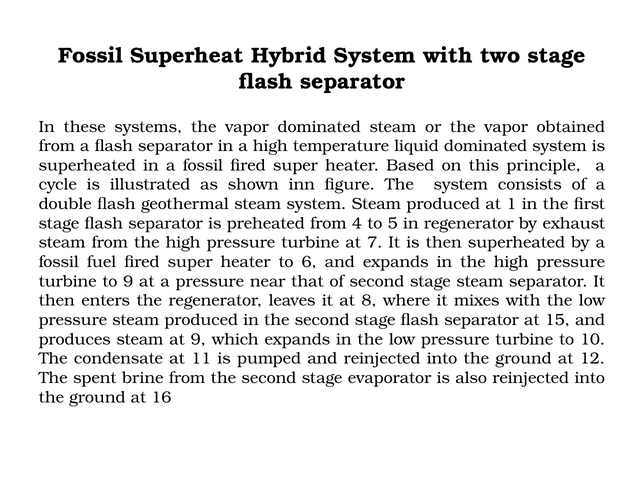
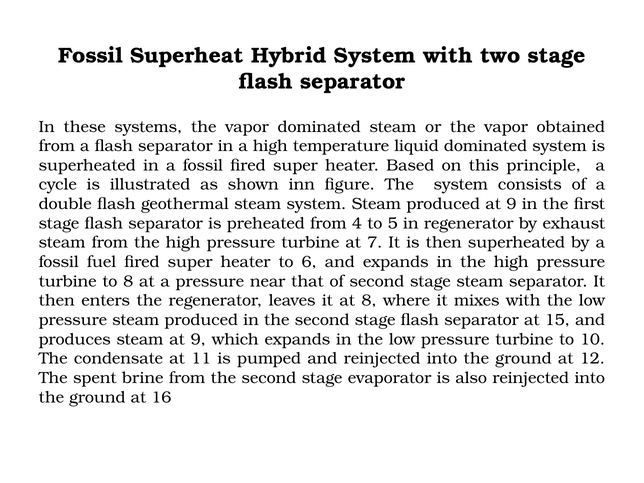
produced at 1: 1 -> 9 (511, 204)
to 9: 9 -> 8 (128, 281)
